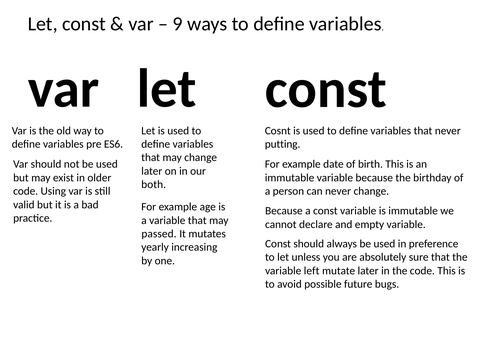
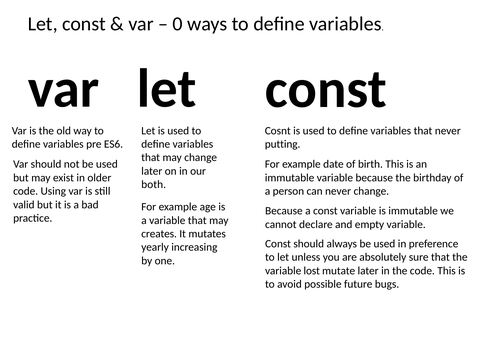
9: 9 -> 0 (178, 24)
passed: passed -> creates (159, 234)
left: left -> lost (312, 271)
